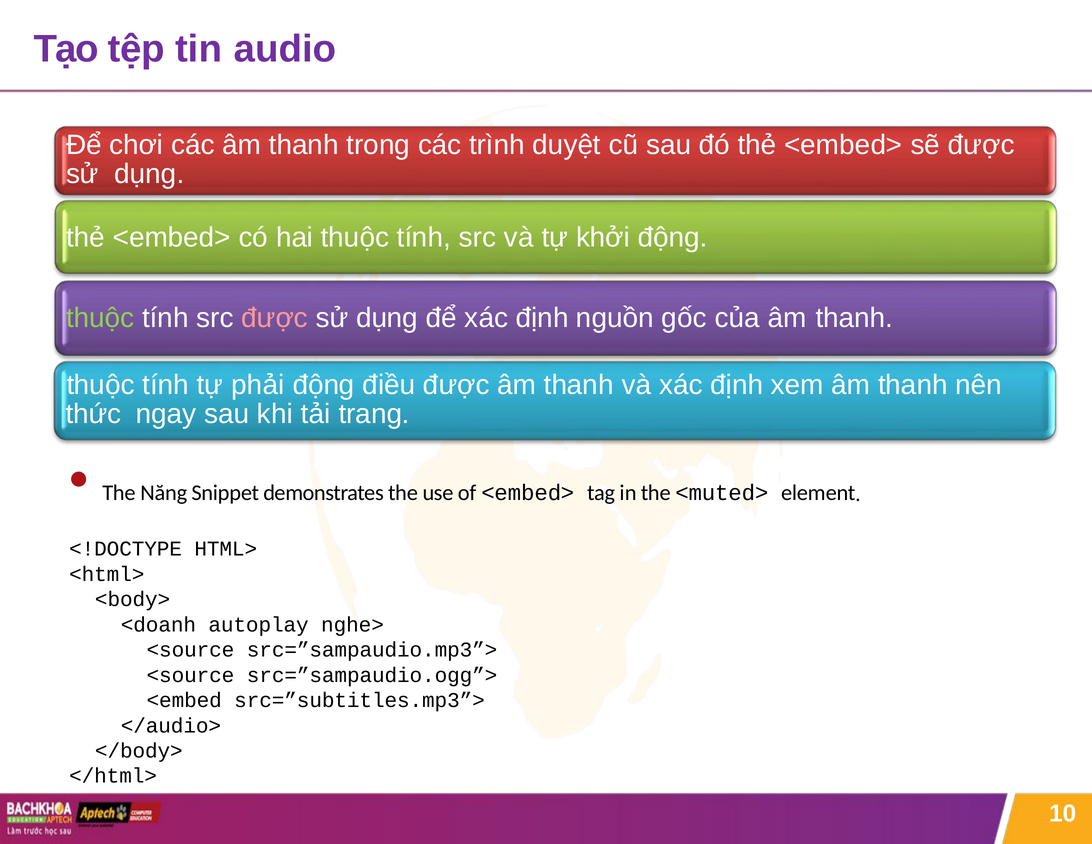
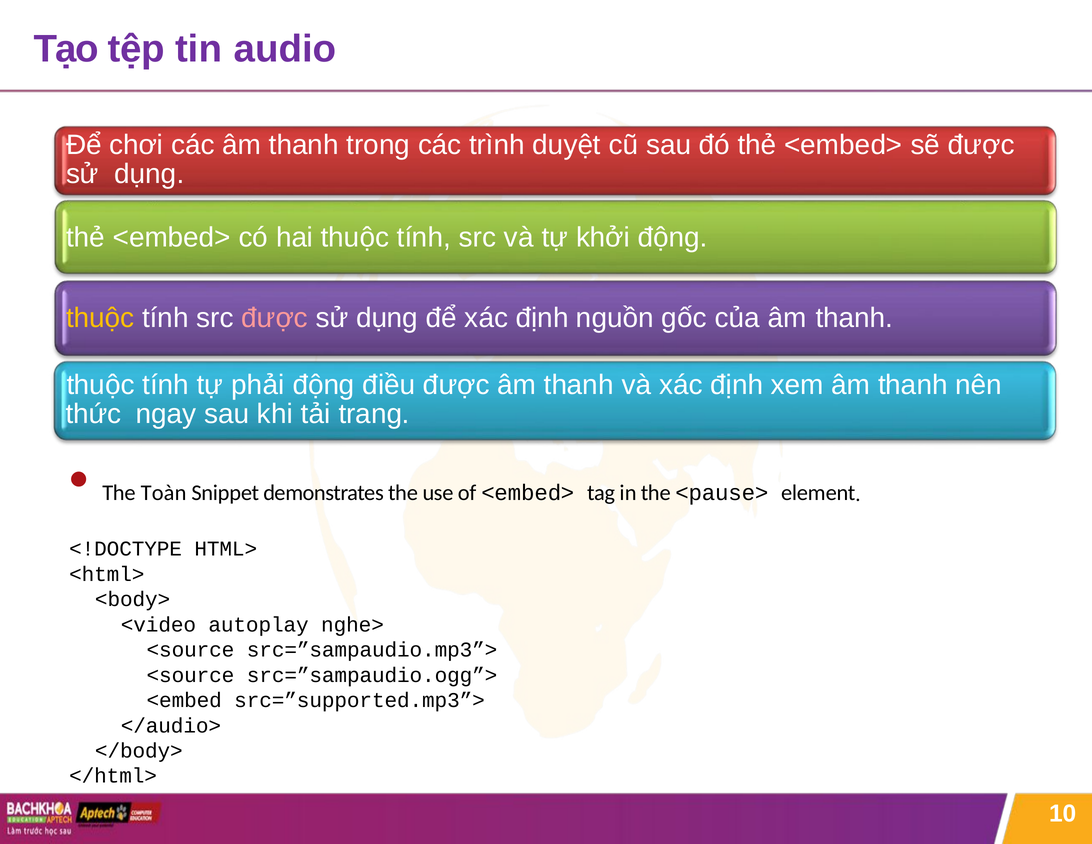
thuộc colour: light green -> yellow (100, 318)
Năng: Năng -> Toàn (164, 493)
<muted>: <muted> -> <pause> (722, 493)
<doanh: <doanh -> <video (158, 625)
src=”subtitles.mp3”>: src=”subtitles.mp3”> -> src=”supported.mp3”> (360, 700)
